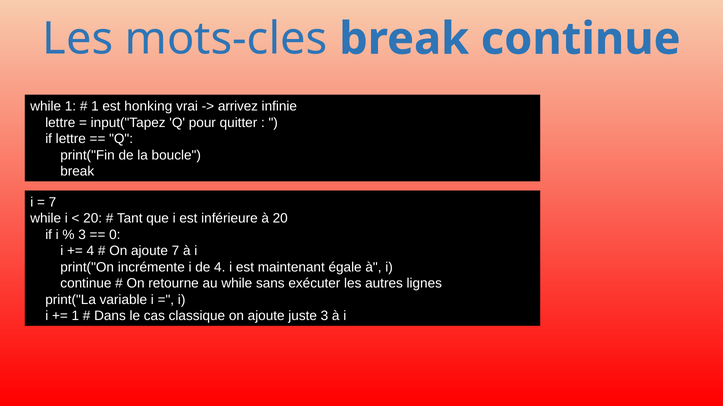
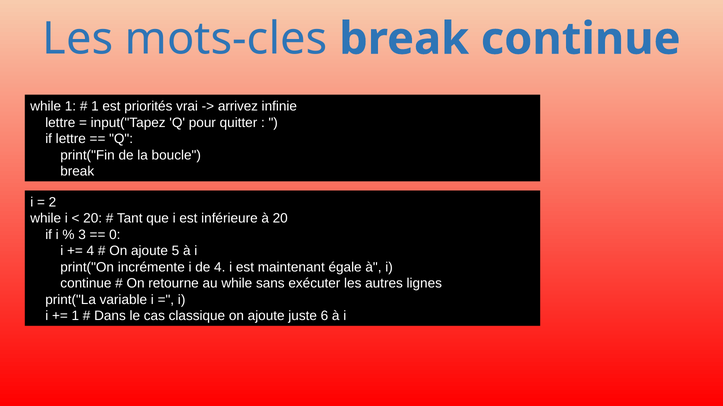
honking: honking -> priorités (148, 107)
7: 7 -> 2 (52, 203)
ajoute 7: 7 -> 5 (176, 251)
juste 3: 3 -> 6 (324, 316)
